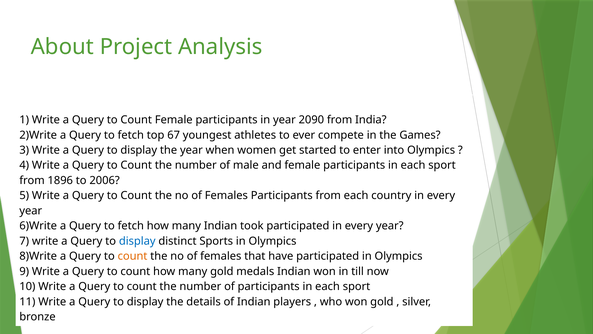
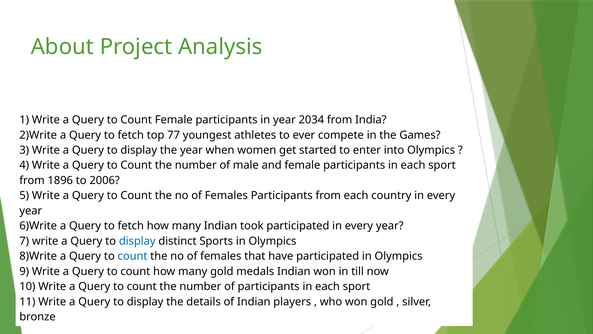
2090: 2090 -> 2034 (311, 120)
67: 67 -> 77 (174, 135)
count colour: orange -> blue (133, 256)
